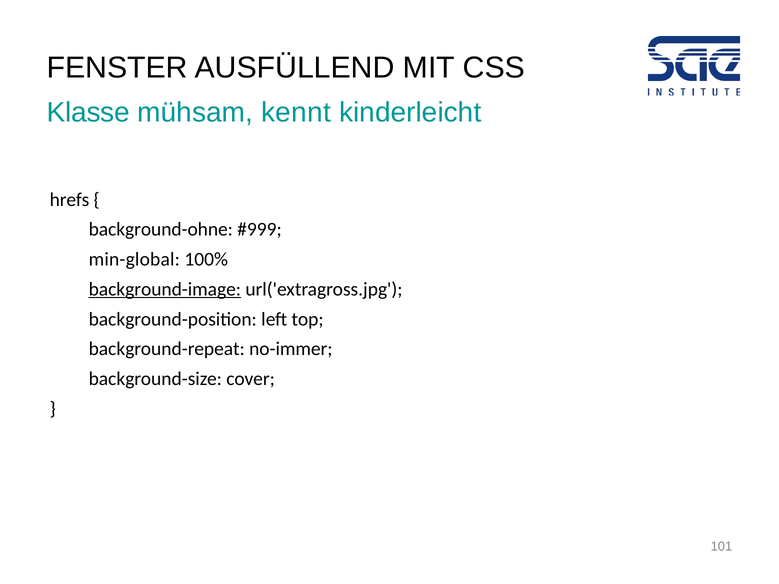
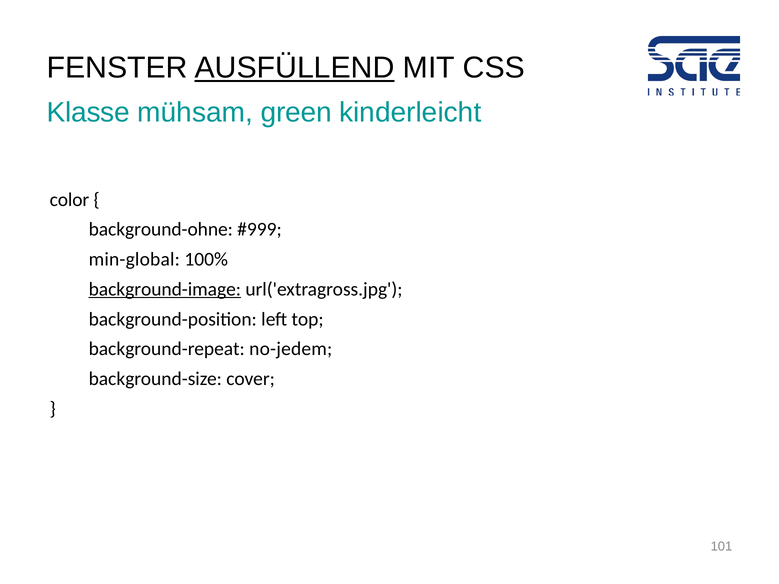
AUSFÜLLEND underline: none -> present (295, 68)
kennt: kennt -> green (296, 112)
hrefs: hrefs -> color (69, 200)
no-immer: no-immer -> no-jedem (291, 349)
